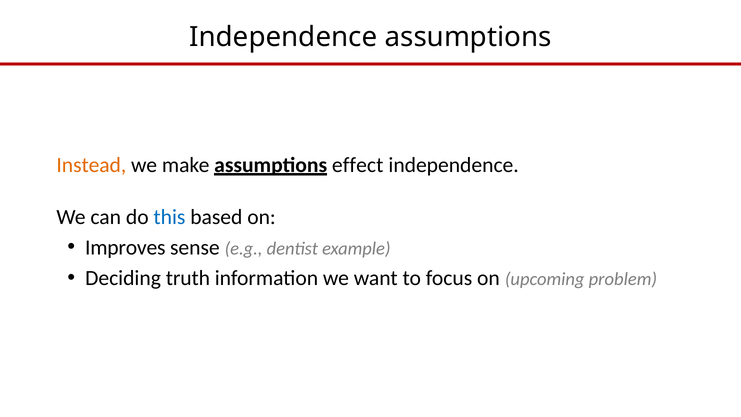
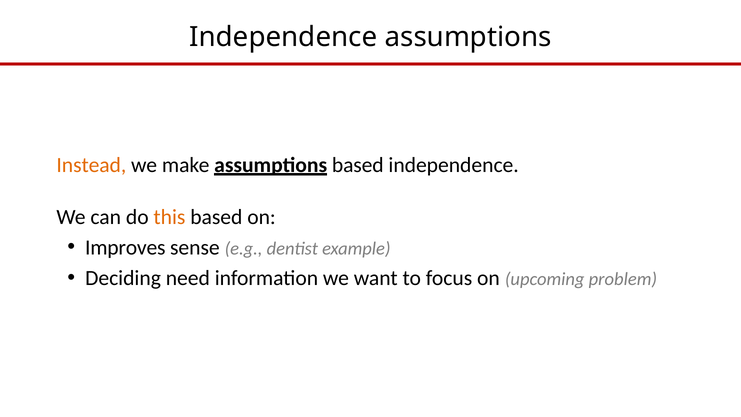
assumptions effect: effect -> based (358, 165)
this colour: blue -> orange (169, 217)
truth: truth -> need (188, 278)
